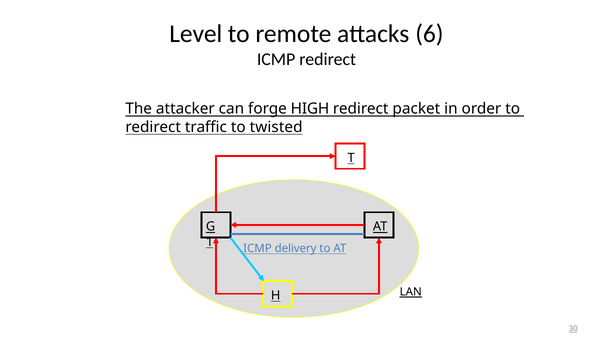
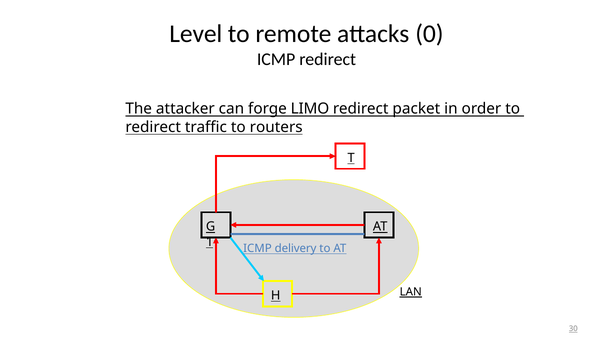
6: 6 -> 0 (429, 34)
HIGH: HIGH -> LIMO (310, 109)
twisted: twisted -> routers (276, 127)
